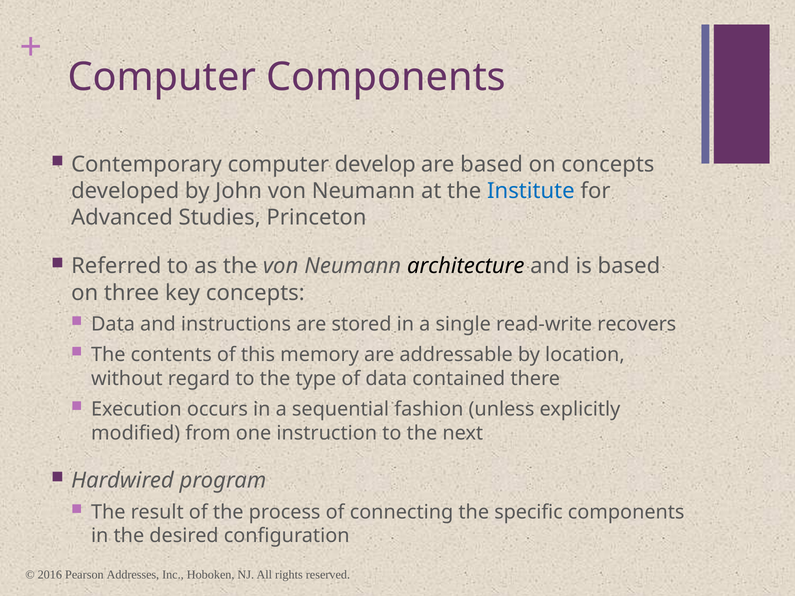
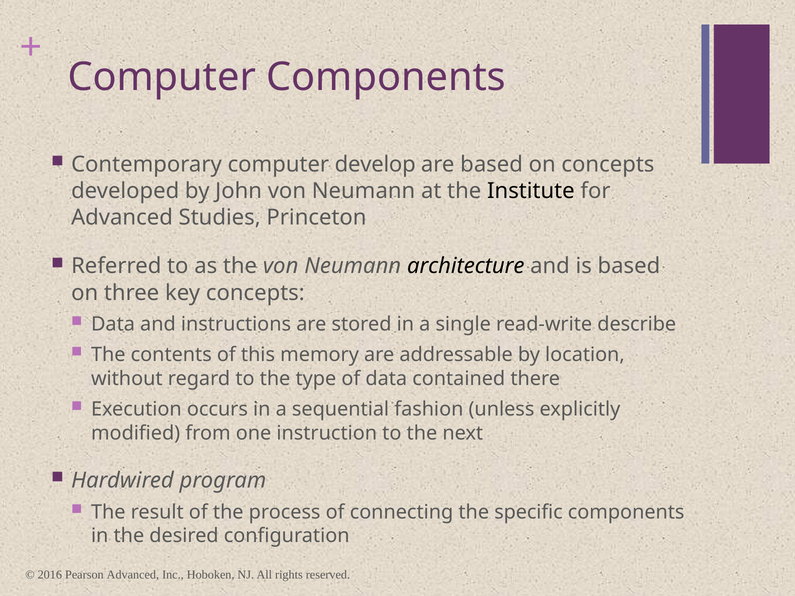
Institute colour: blue -> black (531, 191)
recovers: recovers -> describe (637, 324)
Pearson Addresses: Addresses -> Advanced (133, 575)
